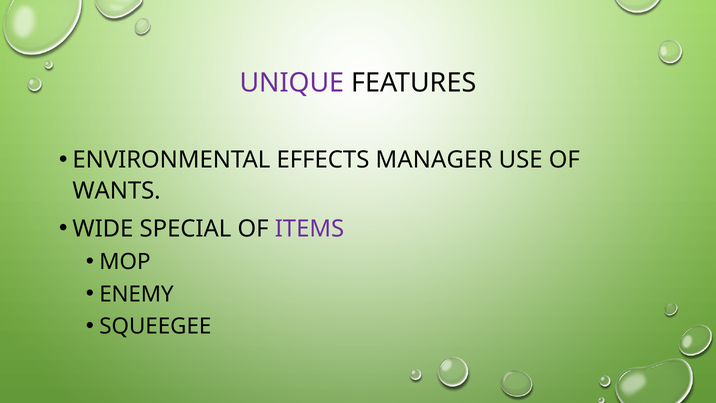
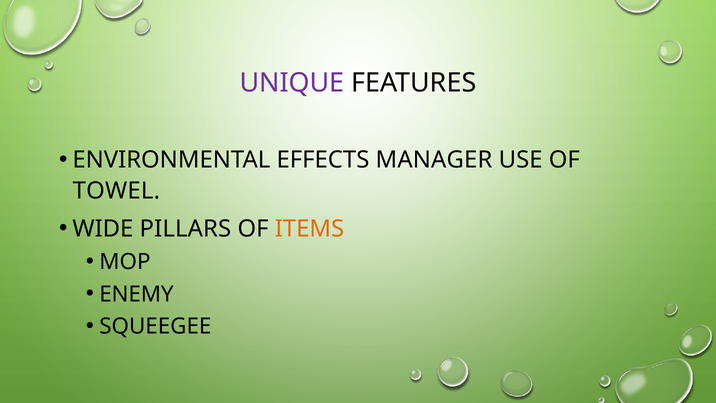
WANTS: WANTS -> TOWEL (116, 191)
SPECIAL: SPECIAL -> PILLARS (185, 229)
ITEMS colour: purple -> orange (309, 229)
